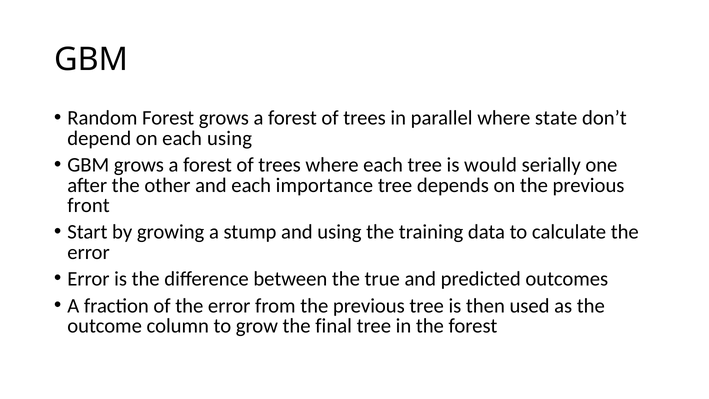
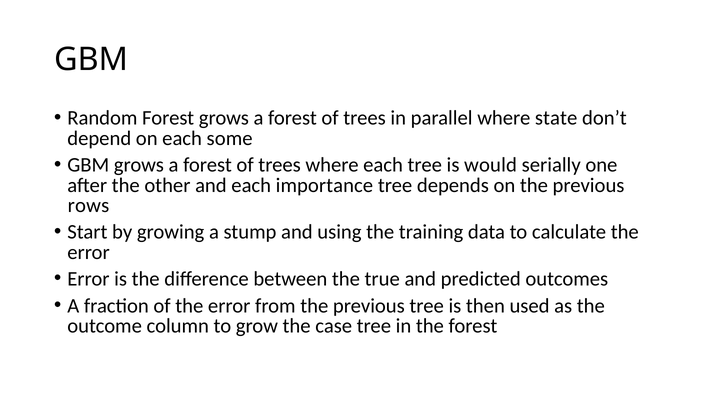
each using: using -> some (230, 138)
front: front -> rows (88, 205)
final: final -> case (334, 326)
